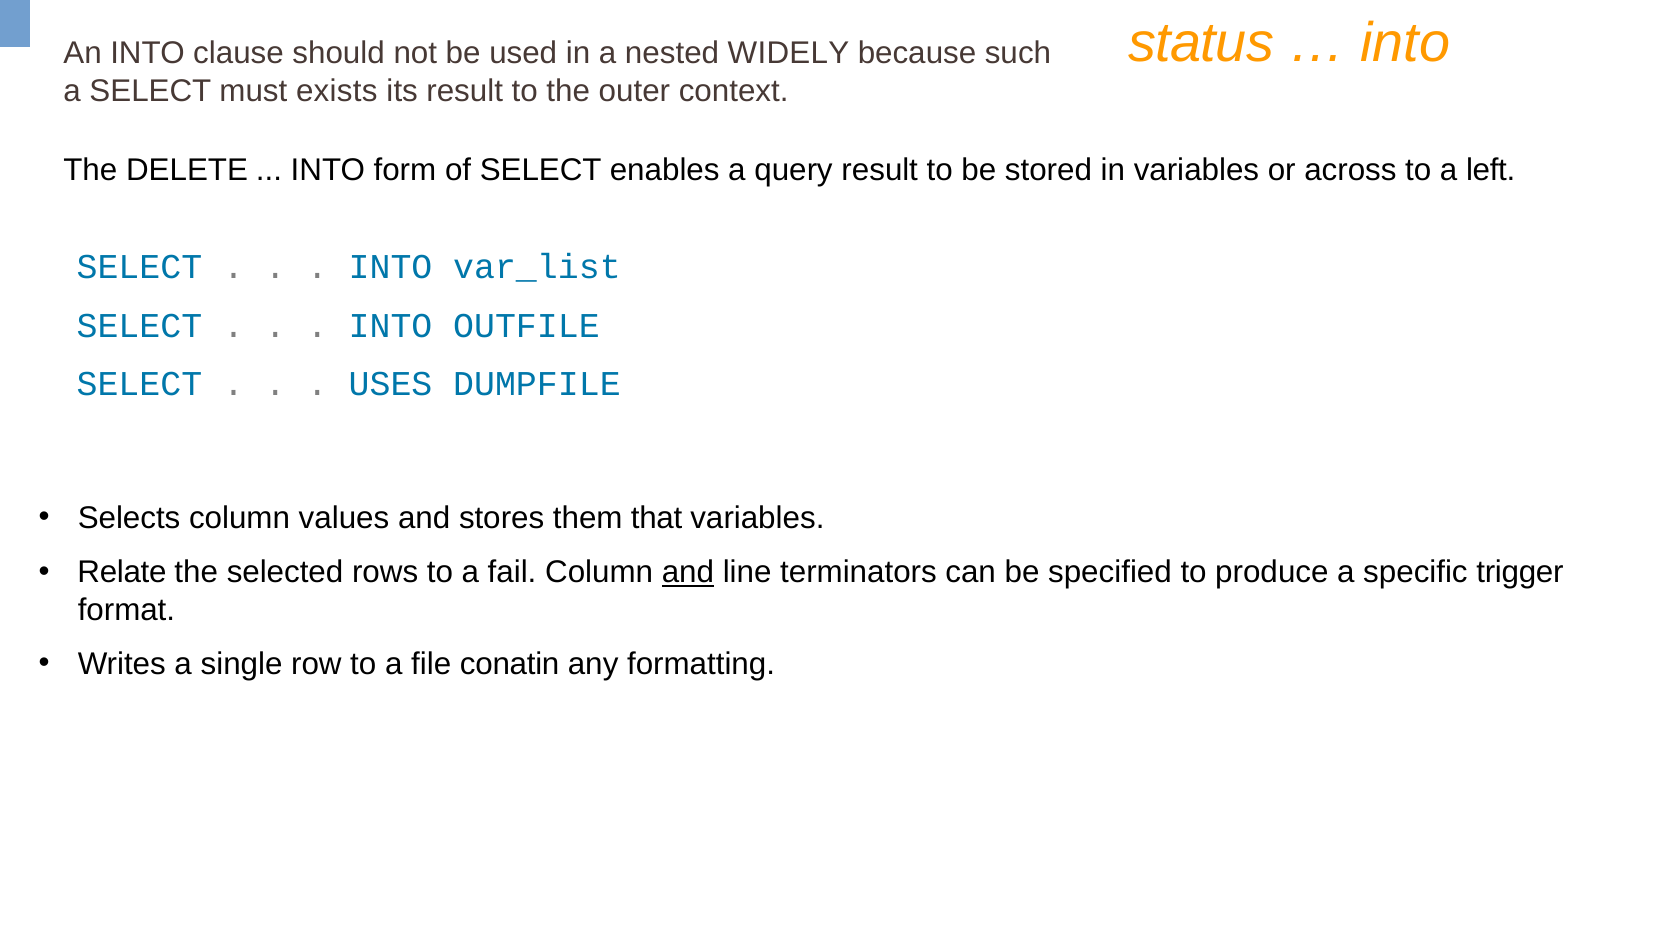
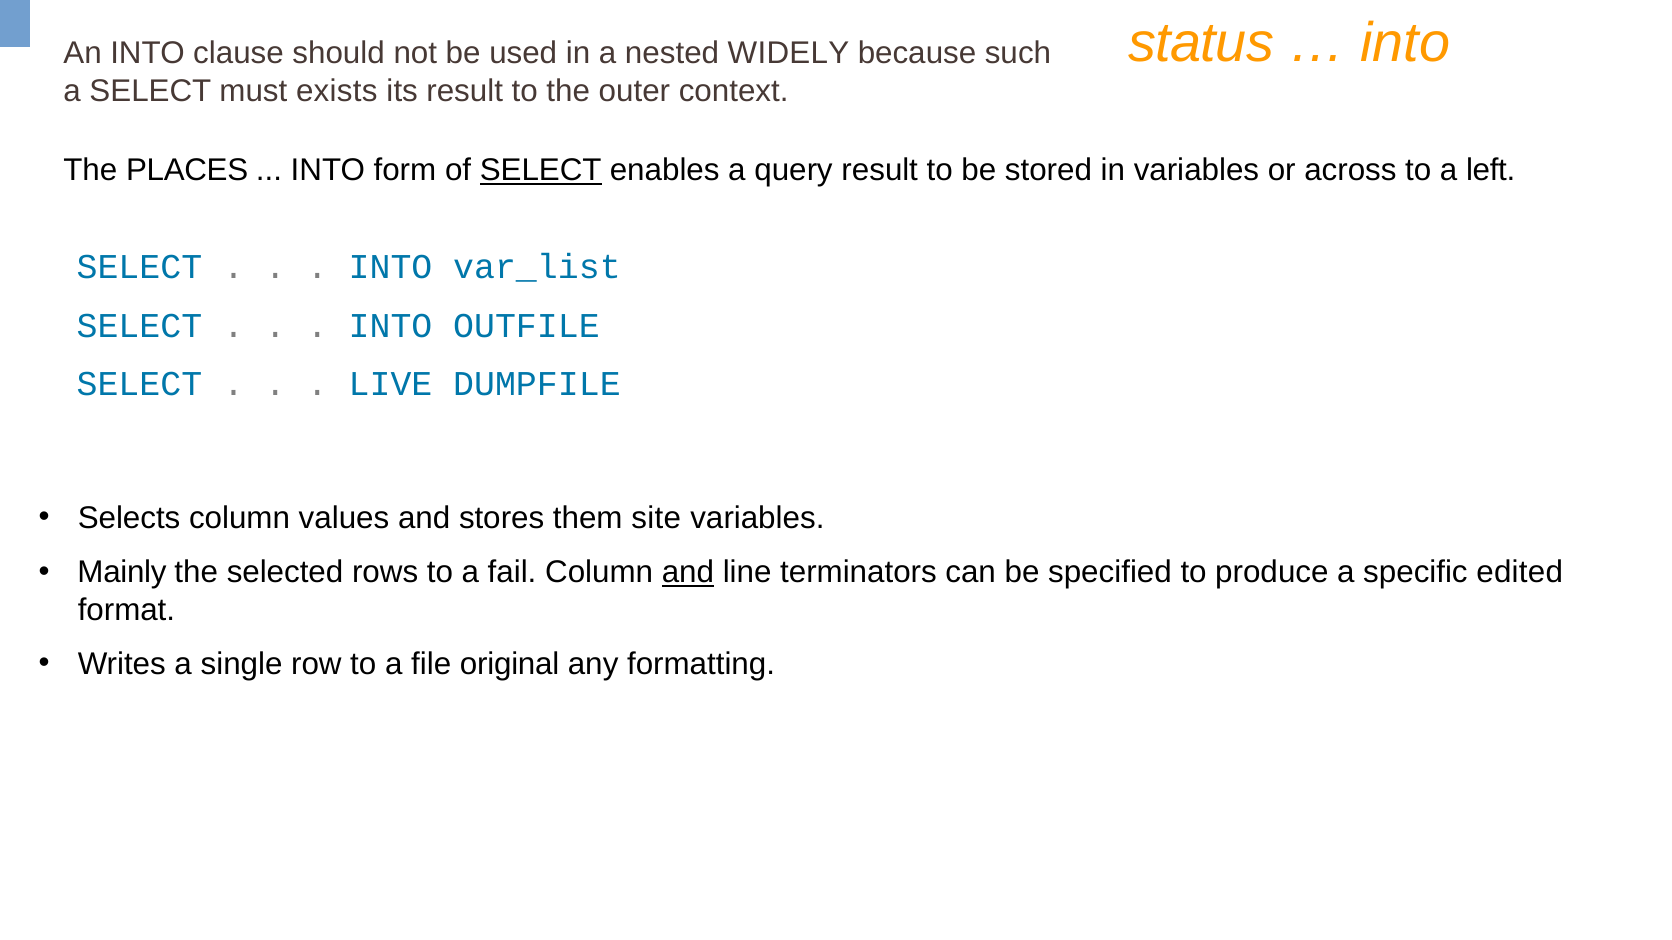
DELETE: DELETE -> PLACES (187, 170)
SELECT underline: none -> present (541, 170)
USES: USES -> LIVE (391, 385)
that: that -> site (656, 518)
Relate: Relate -> Mainly (122, 573)
trigger: trigger -> edited (1520, 573)
conatin: conatin -> original (510, 665)
